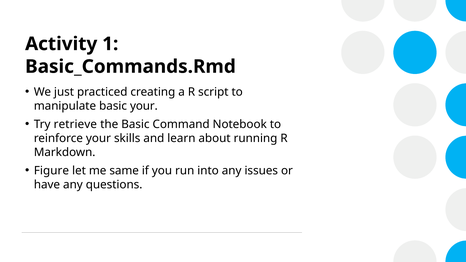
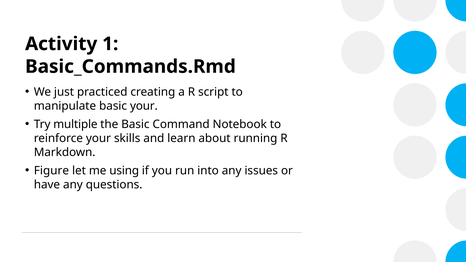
retrieve: retrieve -> multiple (75, 124)
same: same -> using (124, 171)
